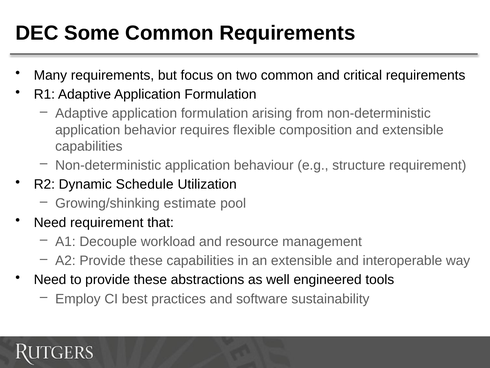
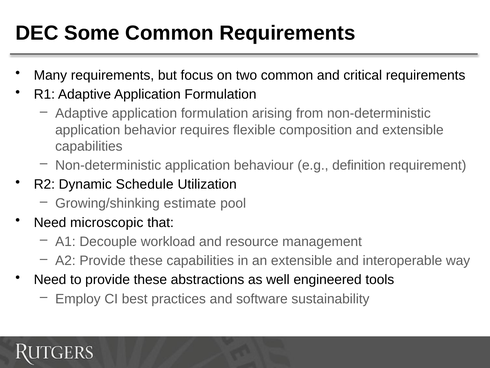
structure: structure -> definition (359, 165)
Need requirement: requirement -> microscopic (107, 222)
